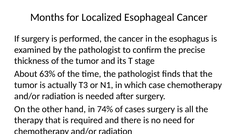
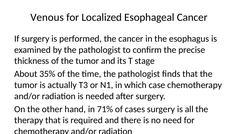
Months: Months -> Venous (47, 17)
63%: 63% -> 35% (47, 74)
74%: 74% -> 71% (105, 109)
